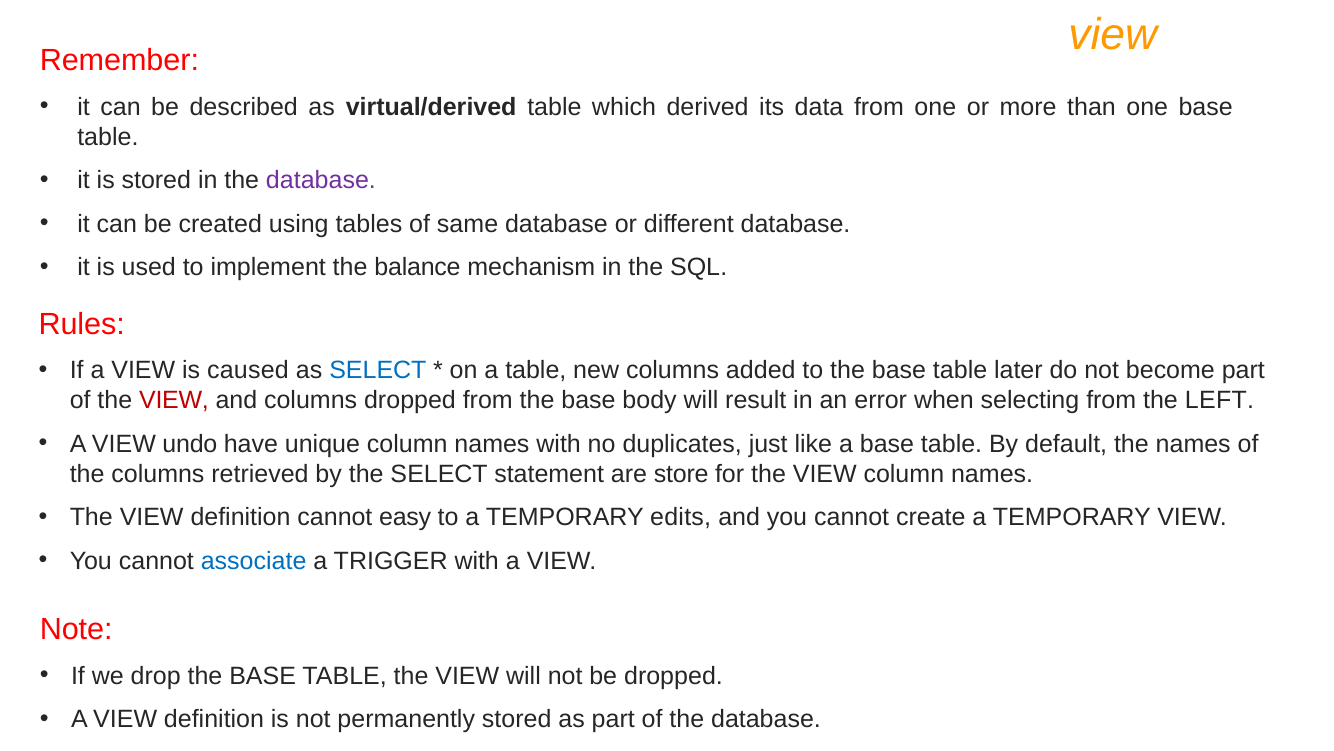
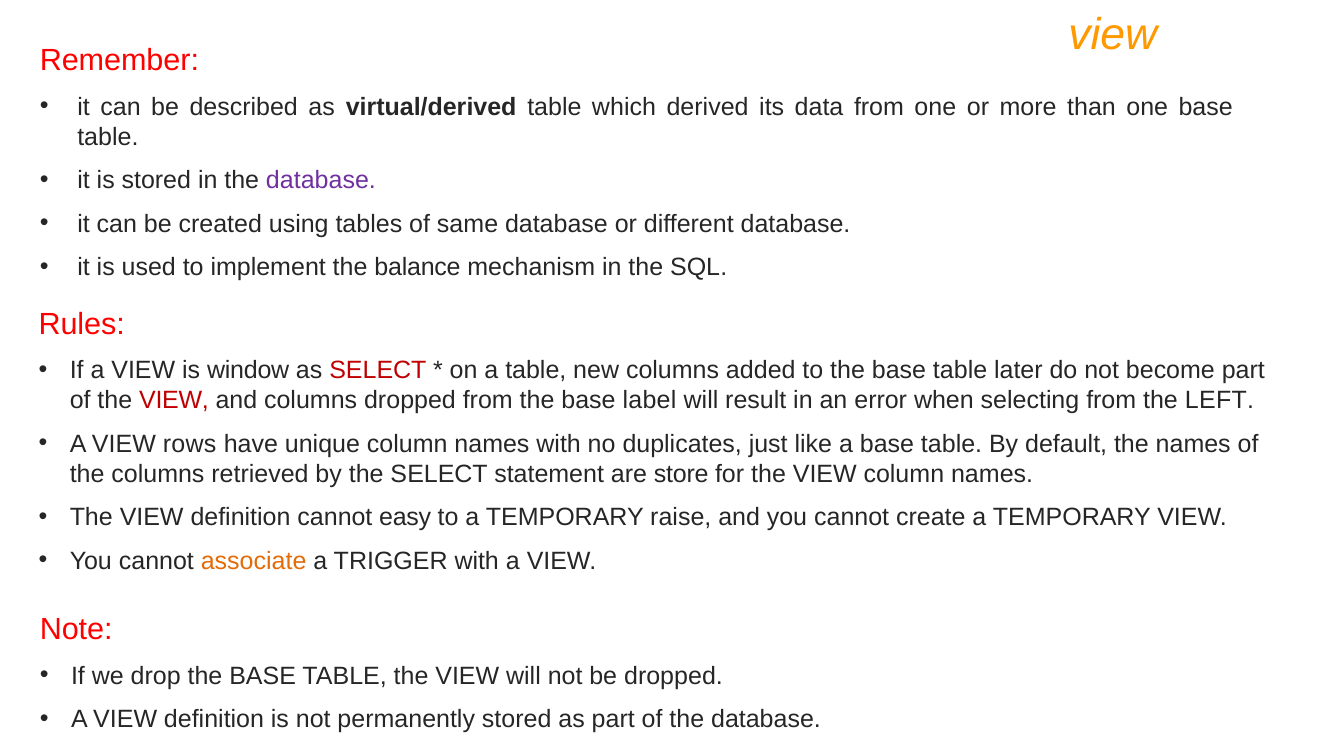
caused: caused -> window (248, 370)
SELECT colour: blue -> red (378, 370)
body: body -> label (649, 400)
undo: undo -> rows (190, 444)
edits: edits -> raise (681, 517)
associate colour: blue -> orange (254, 560)
